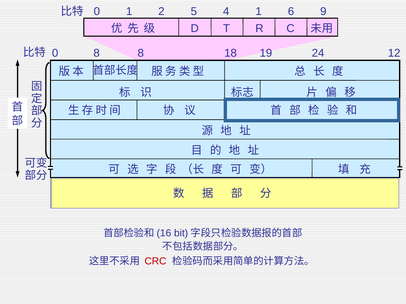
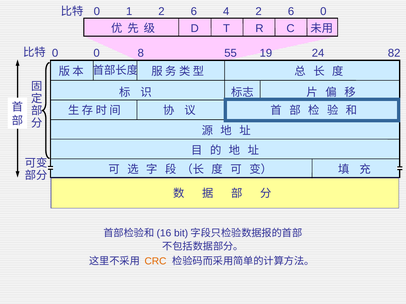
1 2 5: 5 -> 6 (194, 11)
4 1: 1 -> 2 (259, 11)
6 9: 9 -> 0 (323, 11)
0 8: 8 -> 0 (97, 53)
18: 18 -> 55 (231, 53)
12: 12 -> 82 (394, 53)
CRC colour: red -> orange (155, 262)
